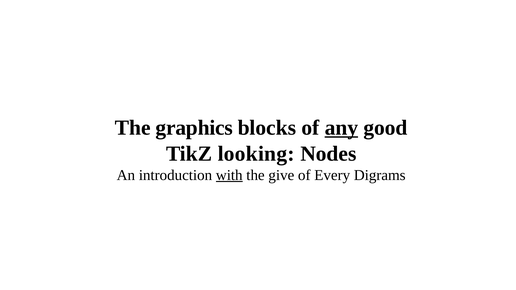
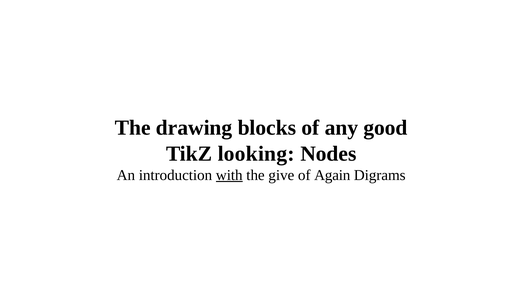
graphics: graphics -> drawing (194, 128)
any underline: present -> none (341, 128)
Every: Every -> Again (332, 175)
